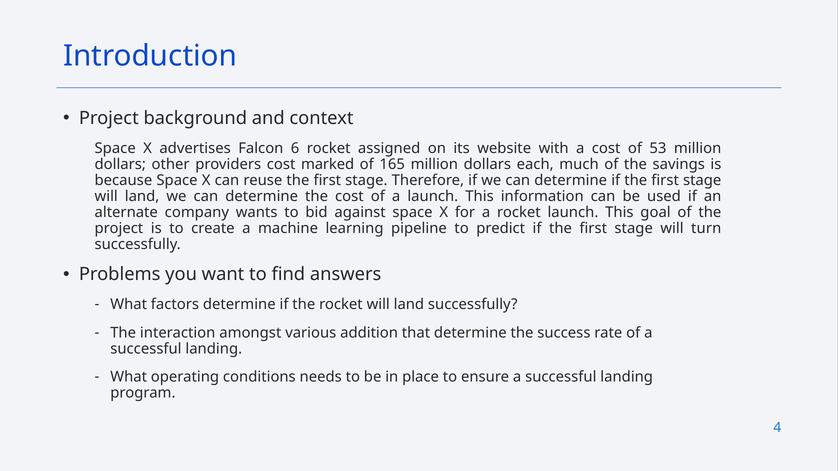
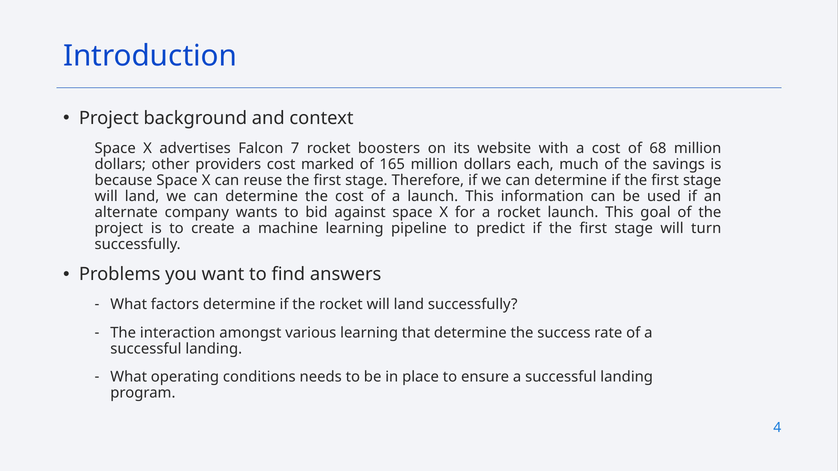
6: 6 -> 7 (295, 148)
assigned: assigned -> boosters (389, 148)
53: 53 -> 68 (658, 148)
various addition: addition -> learning (369, 333)
